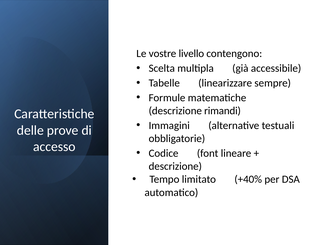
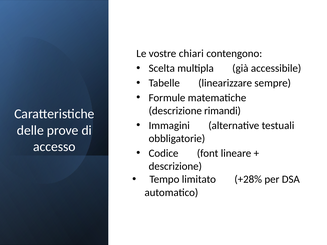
livello: livello -> chiari (191, 54)
+40%: +40% -> +28% (248, 180)
